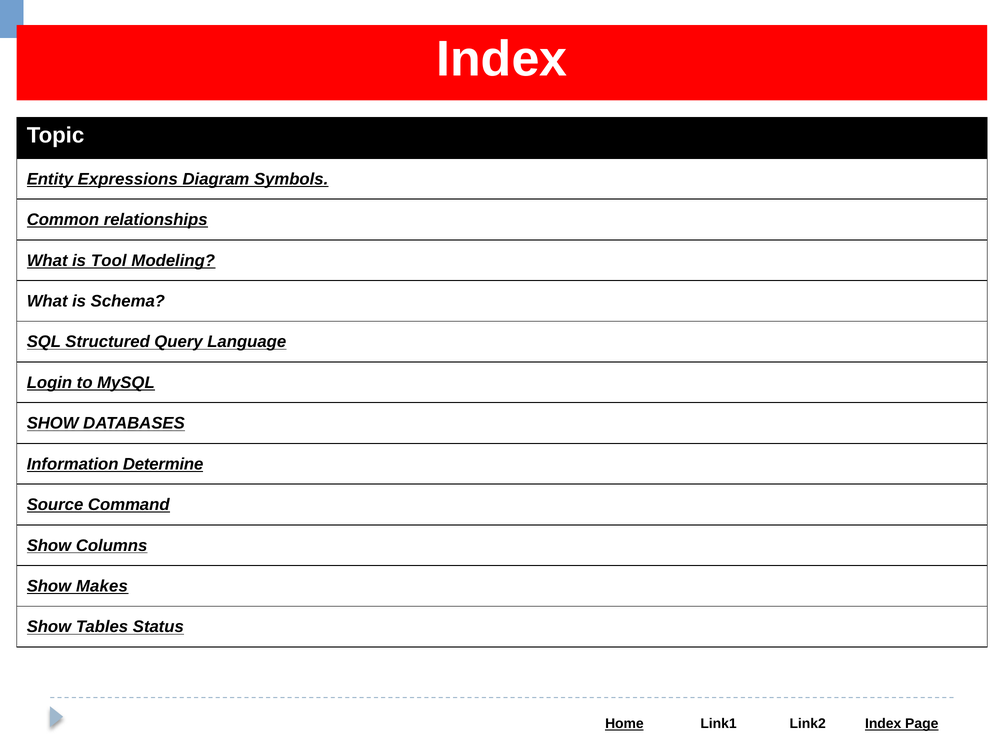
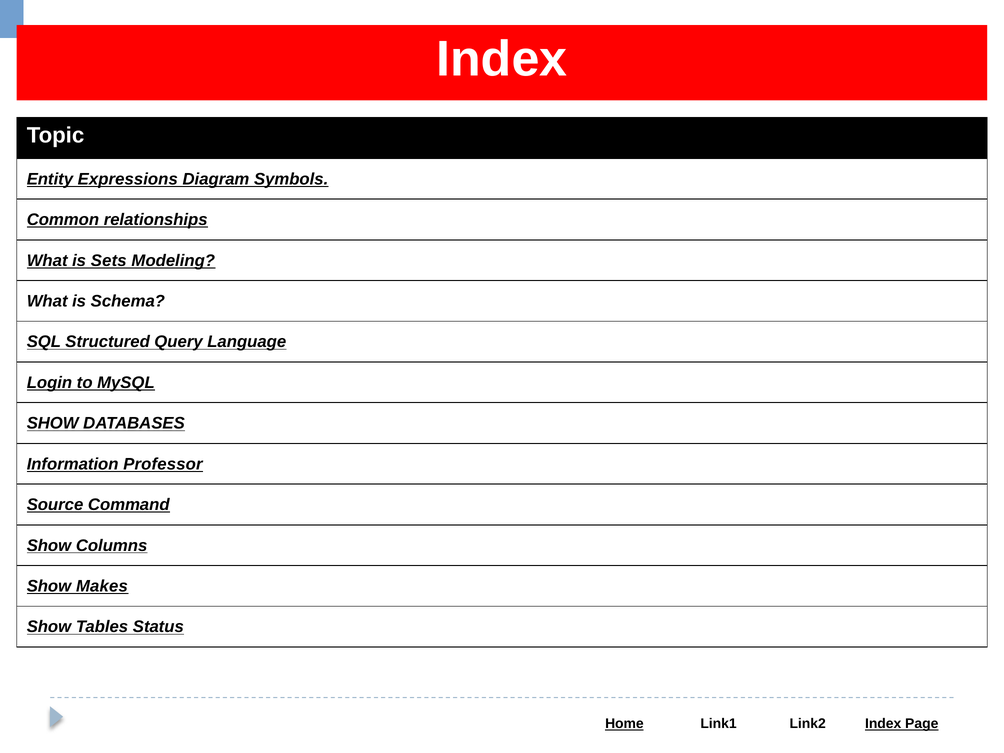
Tool: Tool -> Sets (109, 261)
Determine: Determine -> Professor (163, 464)
